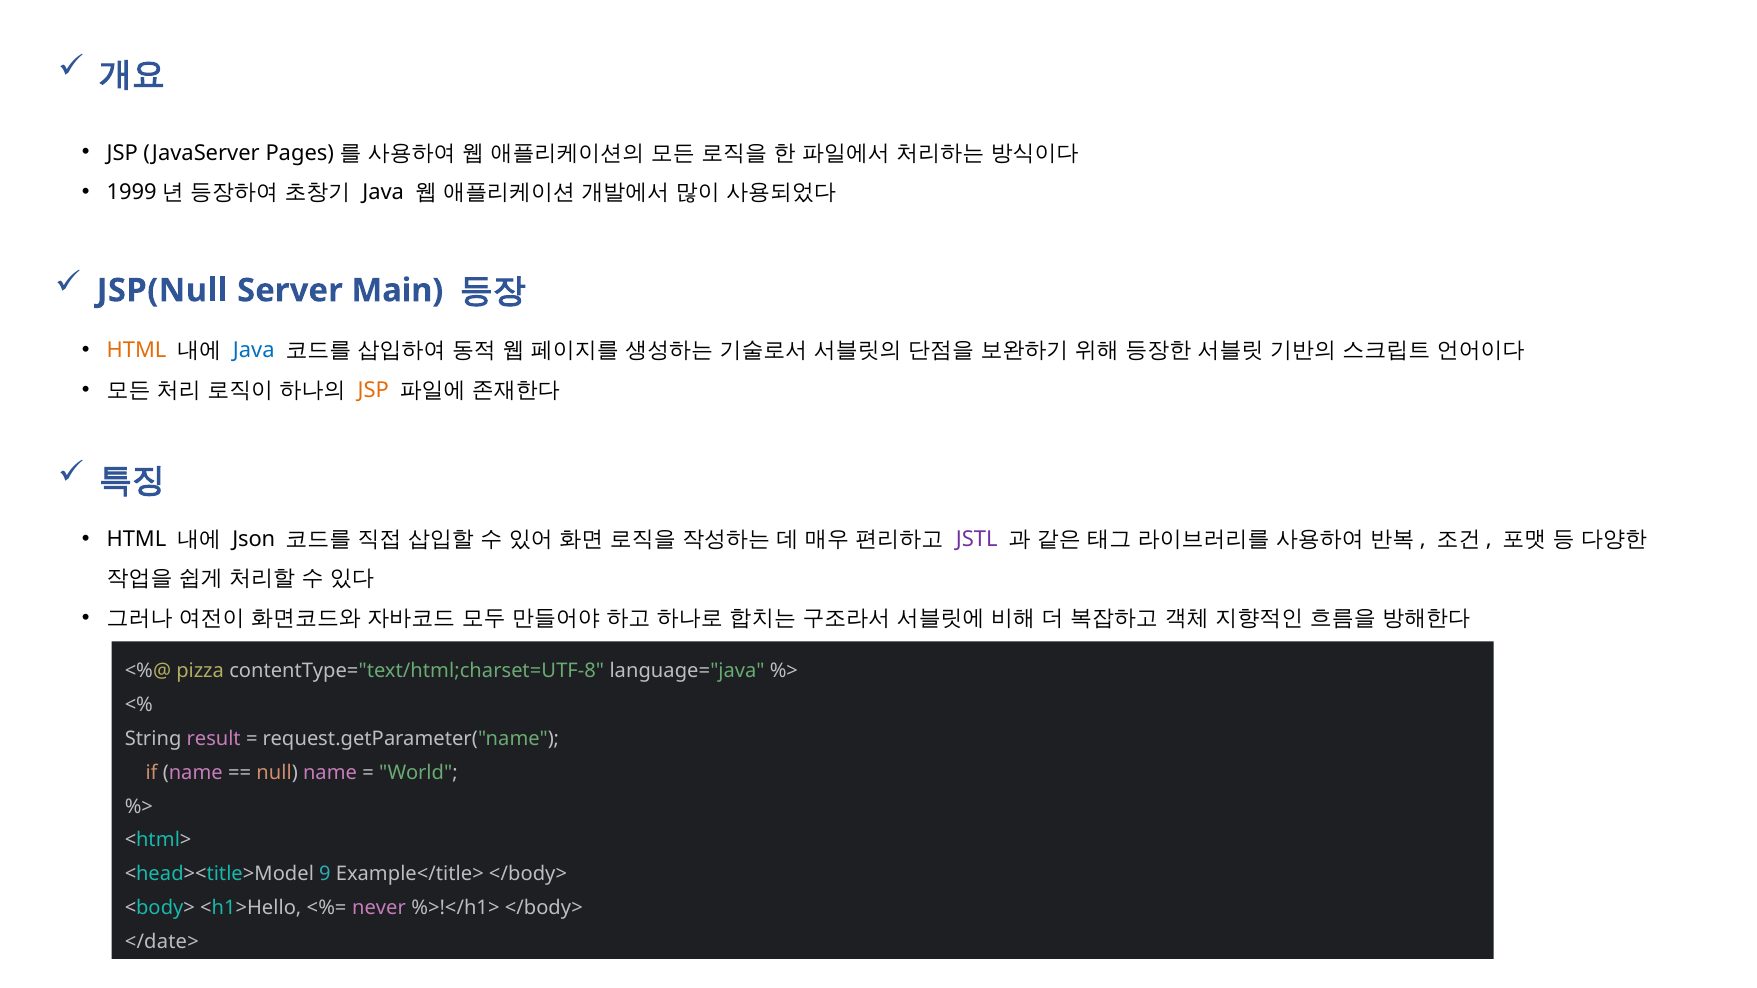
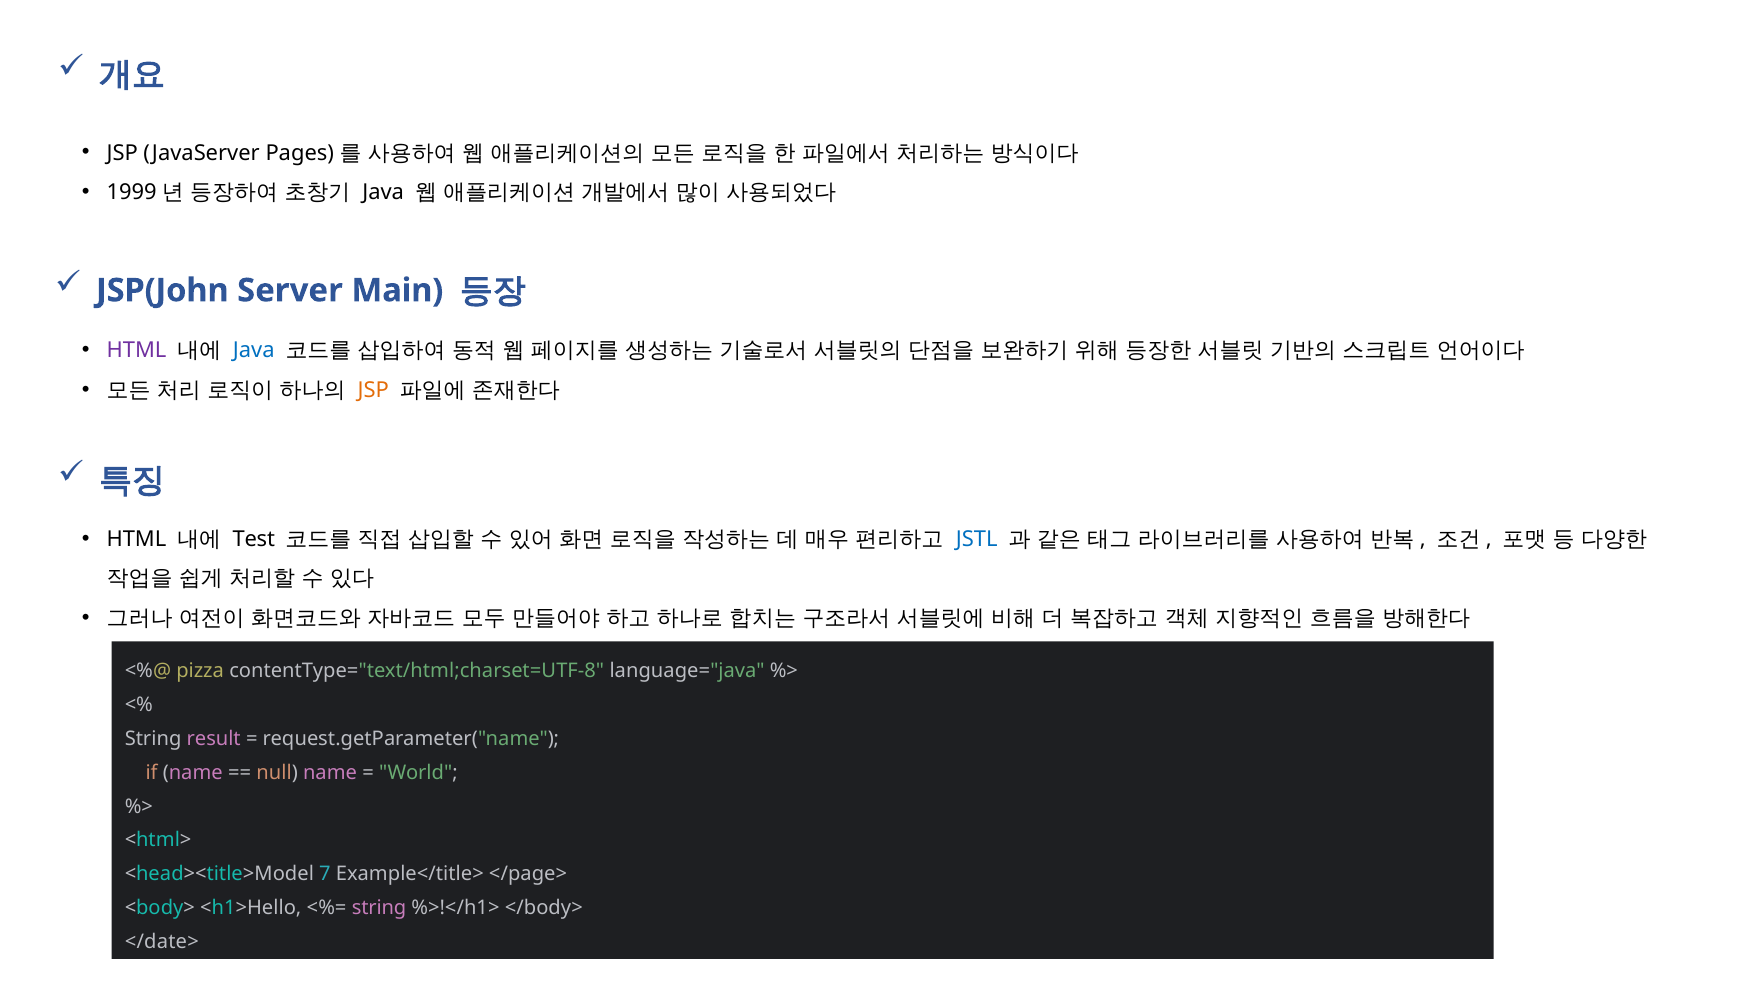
JSP(Null: JSP(Null -> JSP(John (162, 291)
HTML colour: orange -> purple (137, 351)
Json: Json -> Test (254, 539)
JSTL colour: purple -> blue (977, 539)
9: 9 -> 7 (325, 874)
Example</title> </body>: </body> -> </page> (528, 874)
never: never -> string (379, 908)
